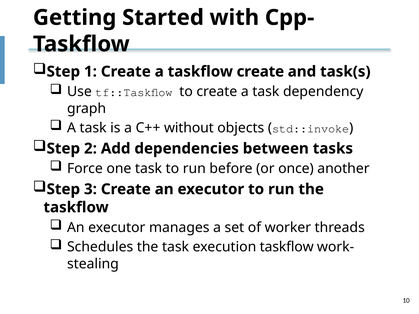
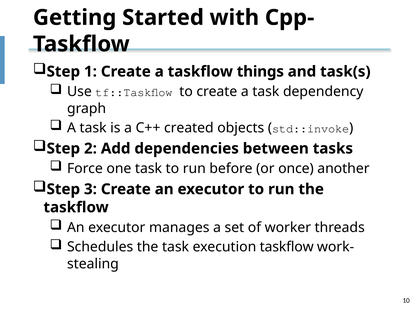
taskflow create: create -> things (260, 72)
without: without -> created (189, 128)
